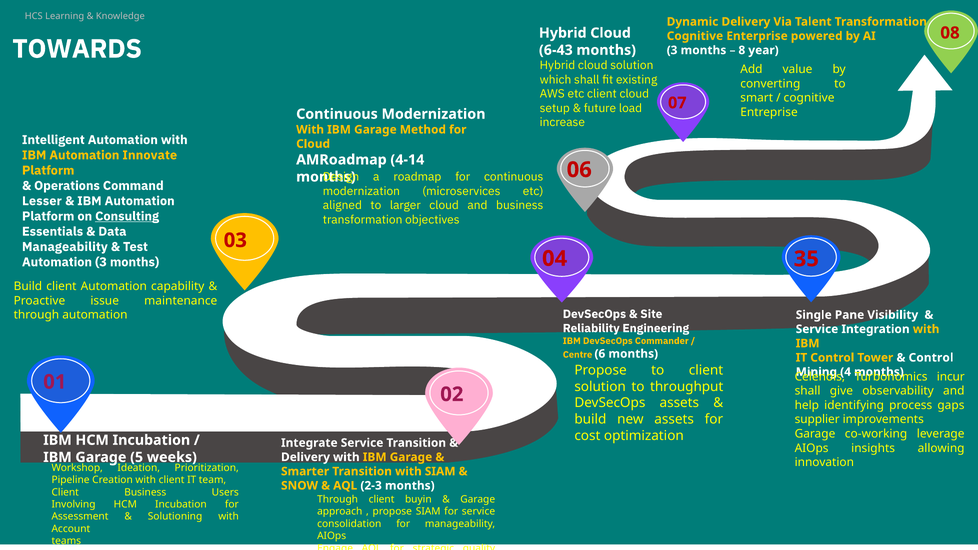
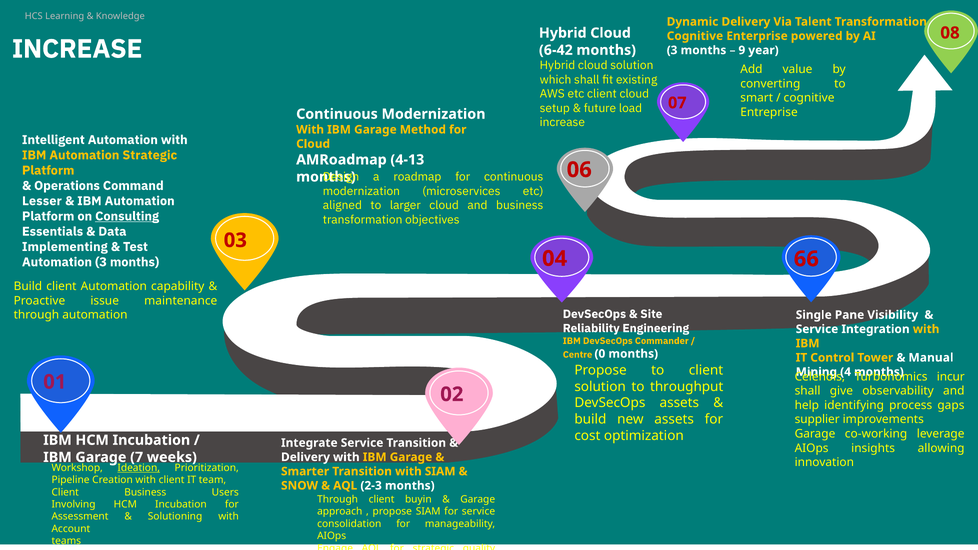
TOWARDS: TOWARDS -> INCREASE (77, 49)
6-43: 6-43 -> 6-42 (556, 50)
8: 8 -> 9 (742, 50)
Automation Innovate: Innovate -> Strategic (150, 155)
4-14: 4-14 -> 4-13 (407, 160)
Manageability: Manageability -> Implementing (65, 247)
35: 35 -> 66 (806, 259)
6: 6 -> 0 (600, 354)
Control: Control -> Manual (931, 358)
5: 5 -> 7 (137, 457)
Ideation underline: none -> present (139, 468)
